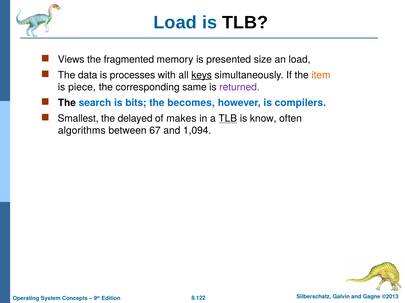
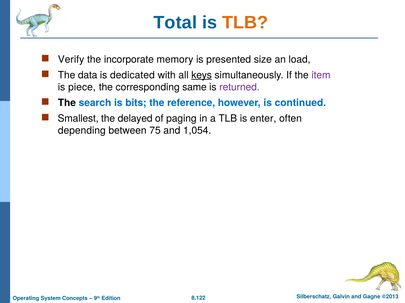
Load: Load -> Total (175, 23)
TLB colour: black -> orange (245, 23)
Views: Views -> Verify (71, 60)
fragmented: fragmented -> incorporate (129, 60)
processes: processes -> dedicated (132, 75)
item colour: orange -> purple (321, 75)
becomes: becomes -> reference (191, 103)
compilers: compilers -> continued (300, 103)
makes: makes -> paging (181, 119)
TLB underline: present -> none (228, 119)
know: know -> enter (263, 119)
algorithms: algorithms -> depending (82, 131)
67: 67 -> 75 (155, 131)
1,094: 1,094 -> 1,054 (197, 131)
